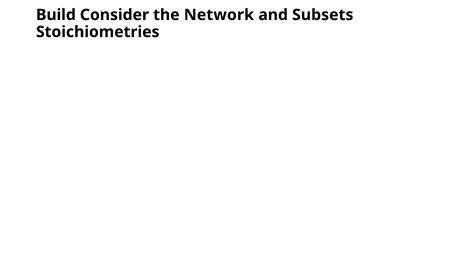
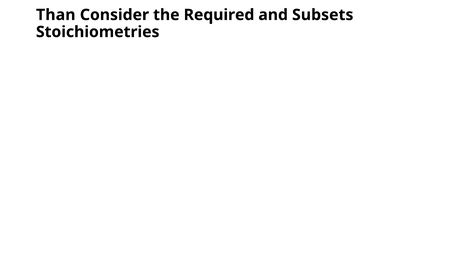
Build: Build -> Than (56, 15)
Network: Network -> Required (219, 15)
